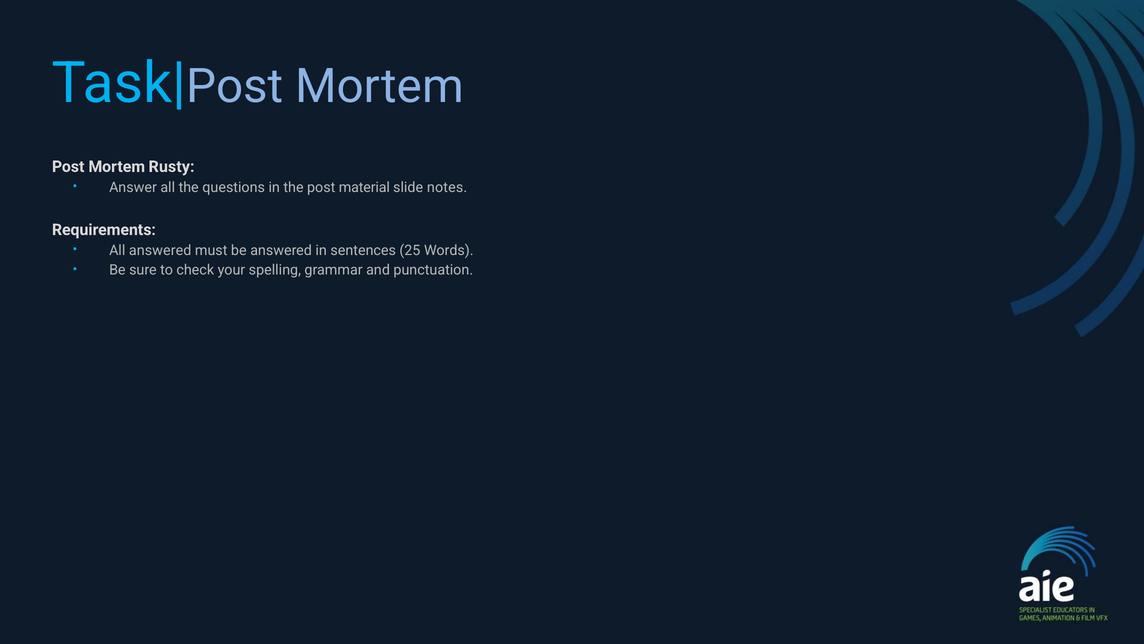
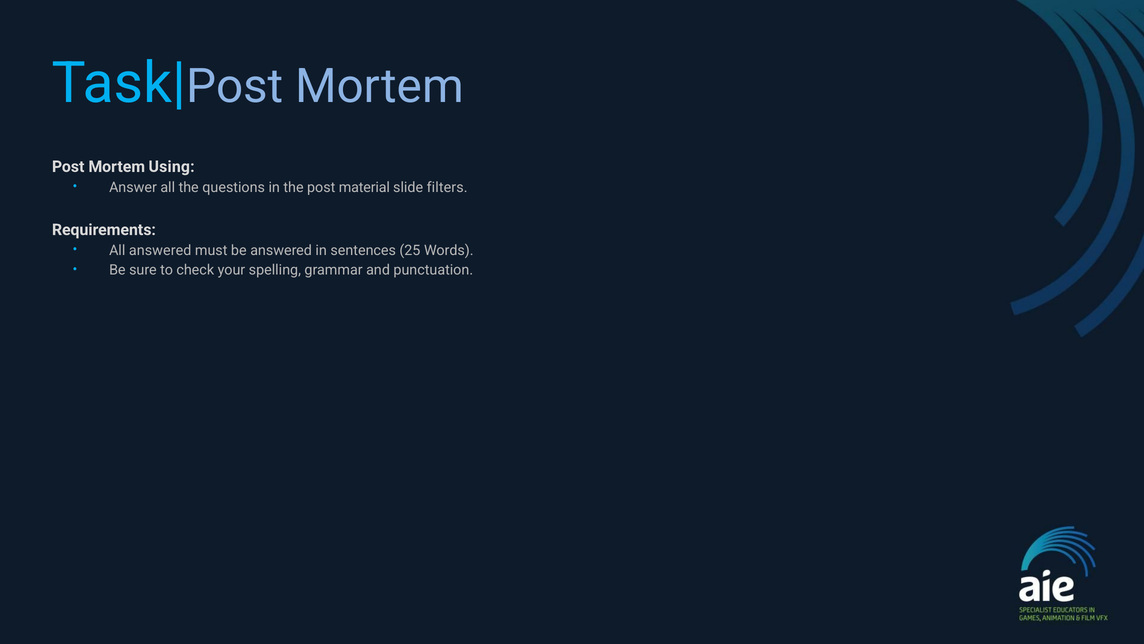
Rusty: Rusty -> Using (172, 167)
notes: notes -> filters (447, 187)
